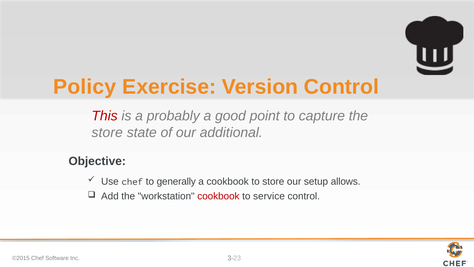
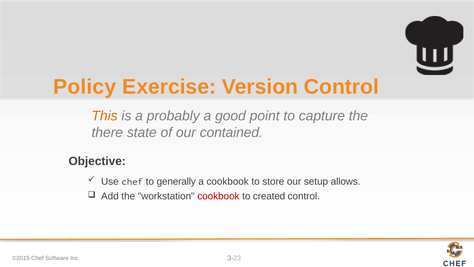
This colour: red -> orange (105, 116)
store: store -> there (107, 133)
additional: additional -> contained (231, 133)
service: service -> created (269, 196)
